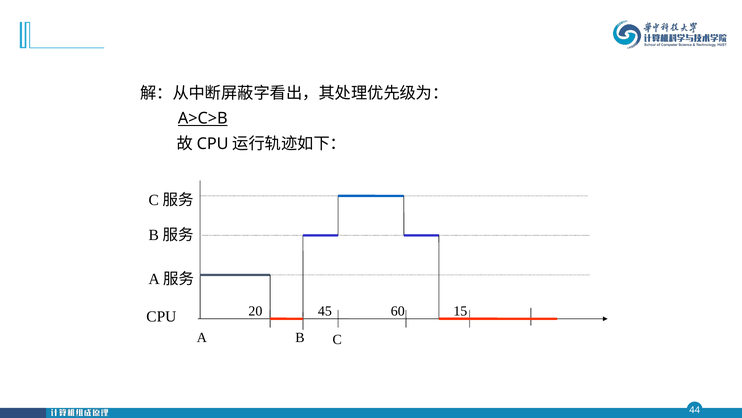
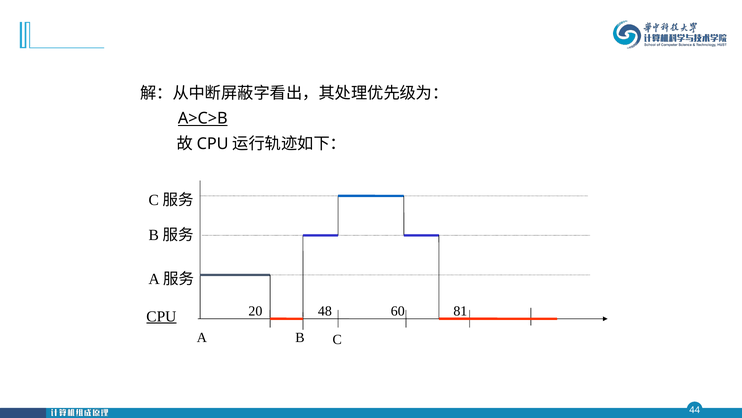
45: 45 -> 48 (325, 311)
15: 15 -> 81 (460, 311)
CPU underline: none -> present (161, 316)
